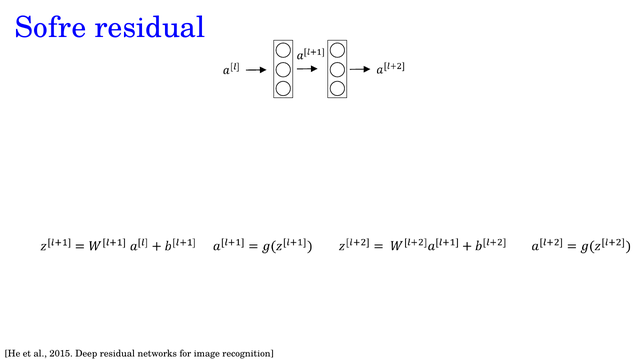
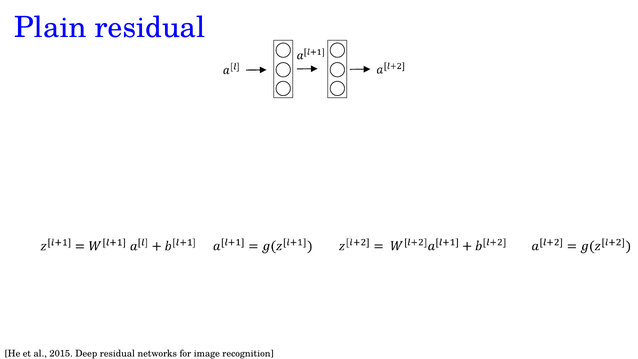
Sofre: Sofre -> Plain (51, 28)
